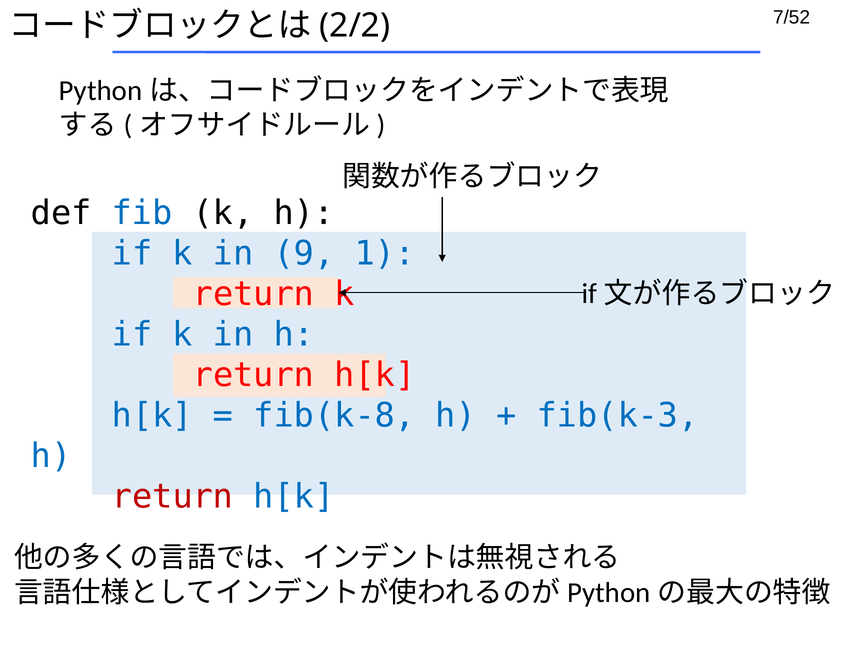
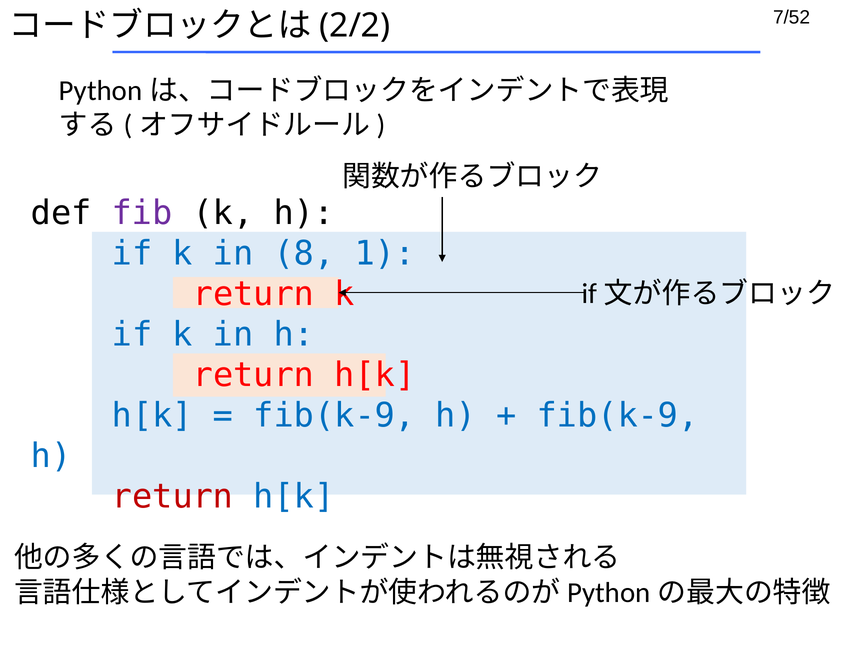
fib colour: blue -> purple (142, 213)
9: 9 -> 8 (304, 254)
fib(k-8: fib(k-8 -> fib(k-9 (334, 415)
fib(k-3: fib(k-3 -> fib(k-9 (618, 415)
